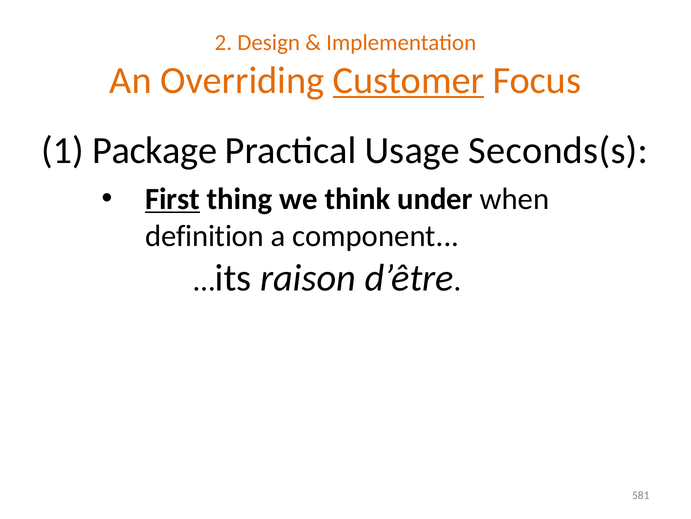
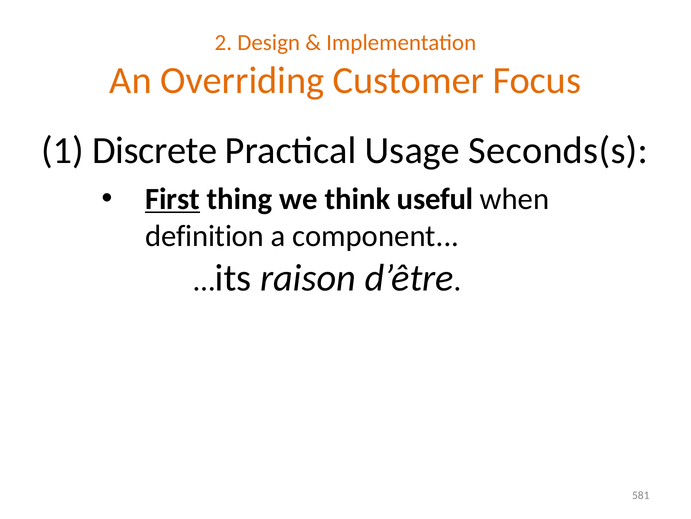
Customer underline: present -> none (408, 80)
Package: Package -> Discrete (155, 150)
under: under -> useful (435, 199)
